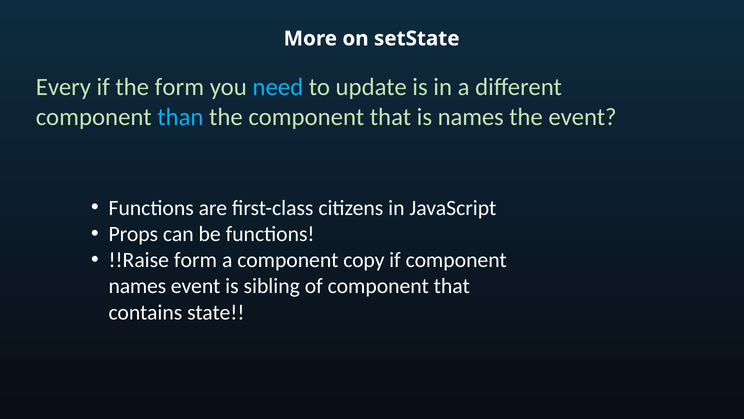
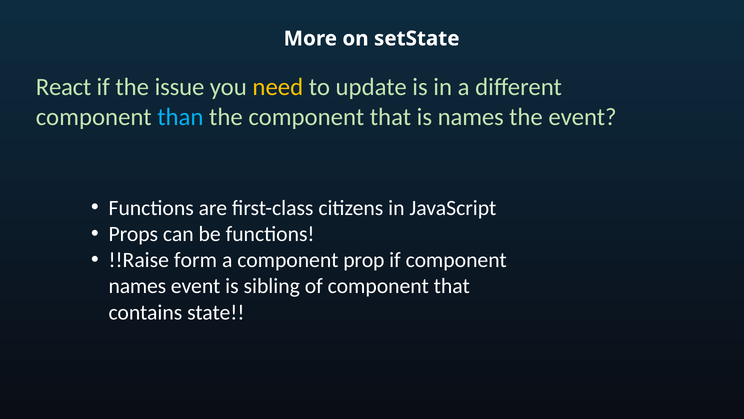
Every: Every -> React (64, 87)
the form: form -> issue (180, 87)
need colour: light blue -> yellow (278, 87)
copy: copy -> prop (364, 260)
